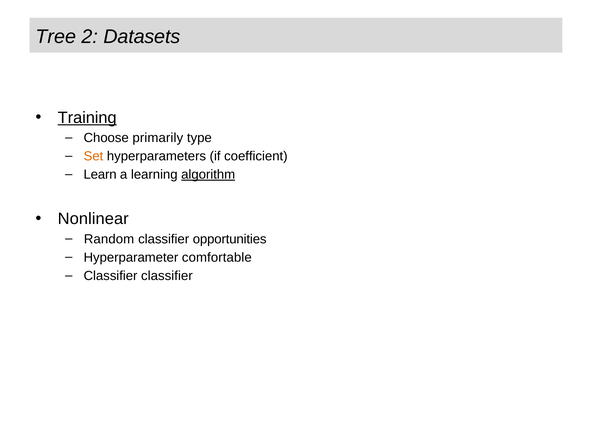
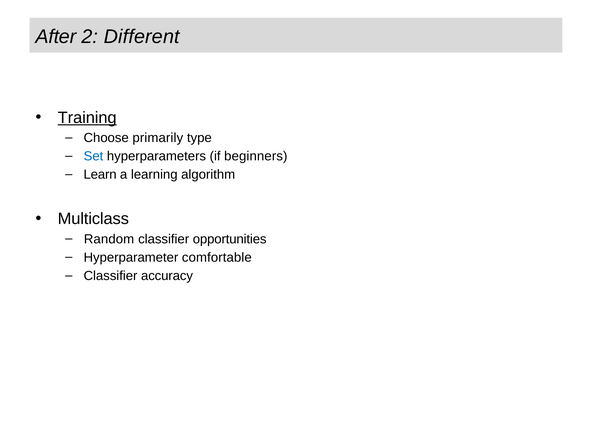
Tree: Tree -> After (56, 37)
Datasets: Datasets -> Different (142, 37)
Set colour: orange -> blue (93, 156)
coefficient: coefficient -> beginners (256, 156)
algorithm underline: present -> none (208, 175)
Nonlinear: Nonlinear -> Multiclass (93, 219)
Classifier classifier: classifier -> accuracy (167, 276)
